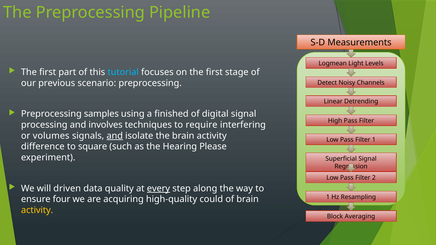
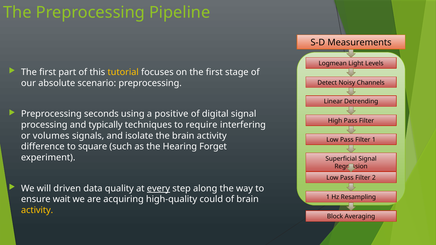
tutorial colour: light blue -> yellow (123, 72)
previous: previous -> absolute (57, 83)
samples: samples -> seconds (101, 114)
finished: finished -> positive (171, 114)
involves: involves -> typically (106, 125)
and underline: present -> none (115, 136)
Please: Please -> Forget (213, 147)
four: four -> wait (62, 199)
